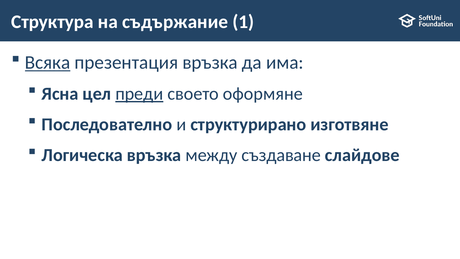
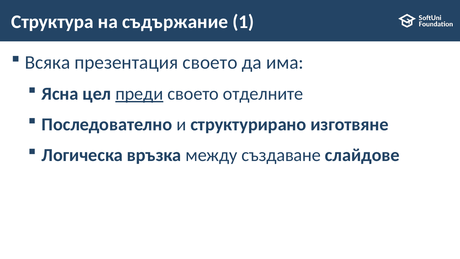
Всяка underline: present -> none (48, 63)
презентация връзка: връзка -> своето (210, 63)
оформяне: оформяне -> отделните (263, 94)
